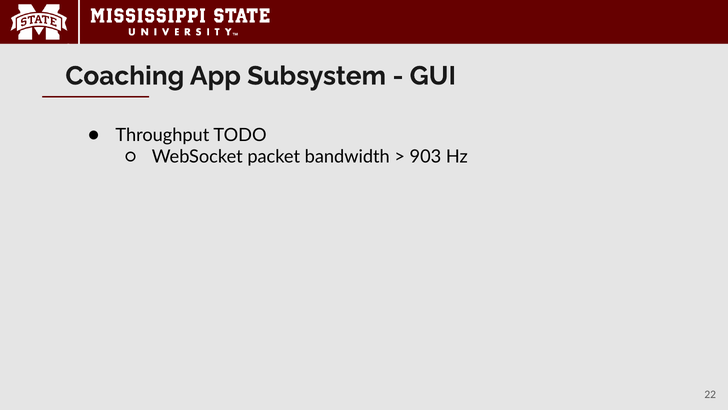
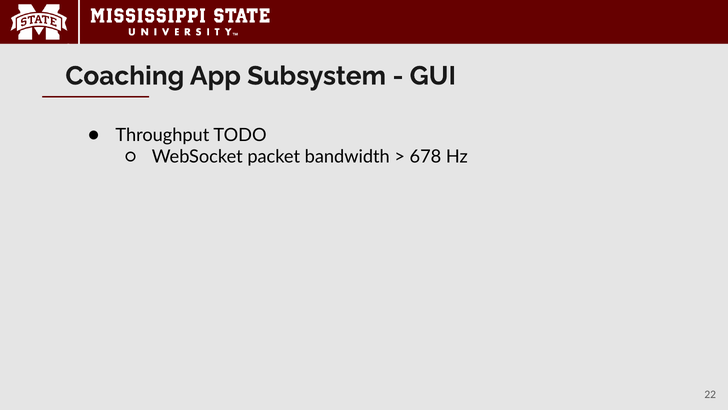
903: 903 -> 678 (425, 157)
